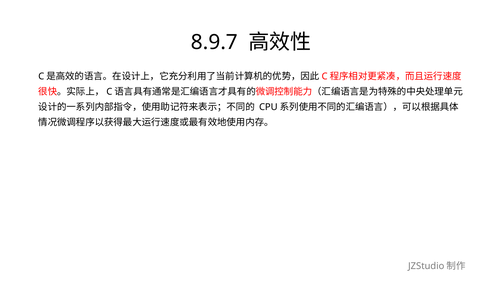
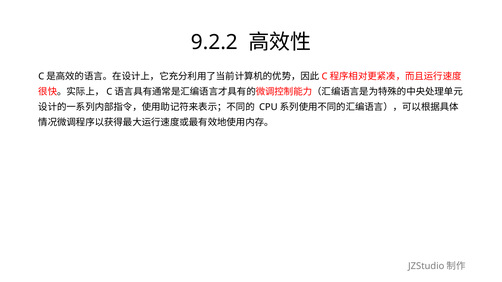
8.9.7: 8.9.7 -> 9.2.2 (214, 42)
